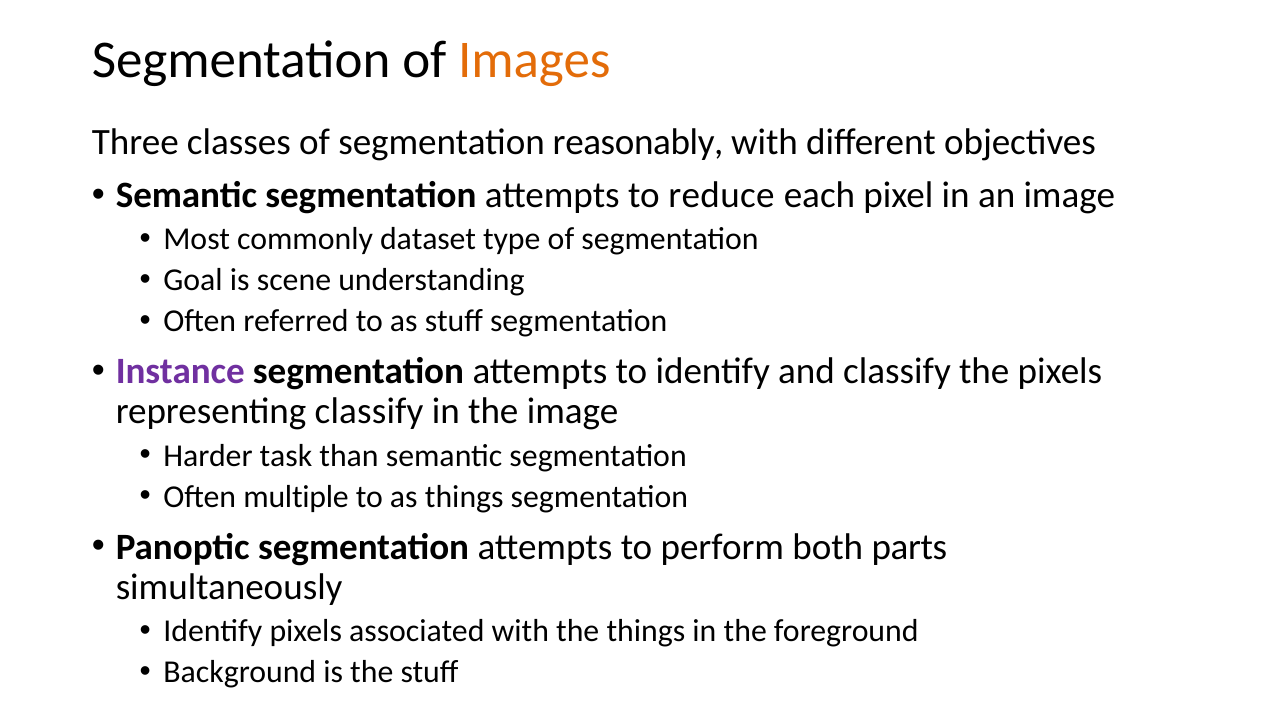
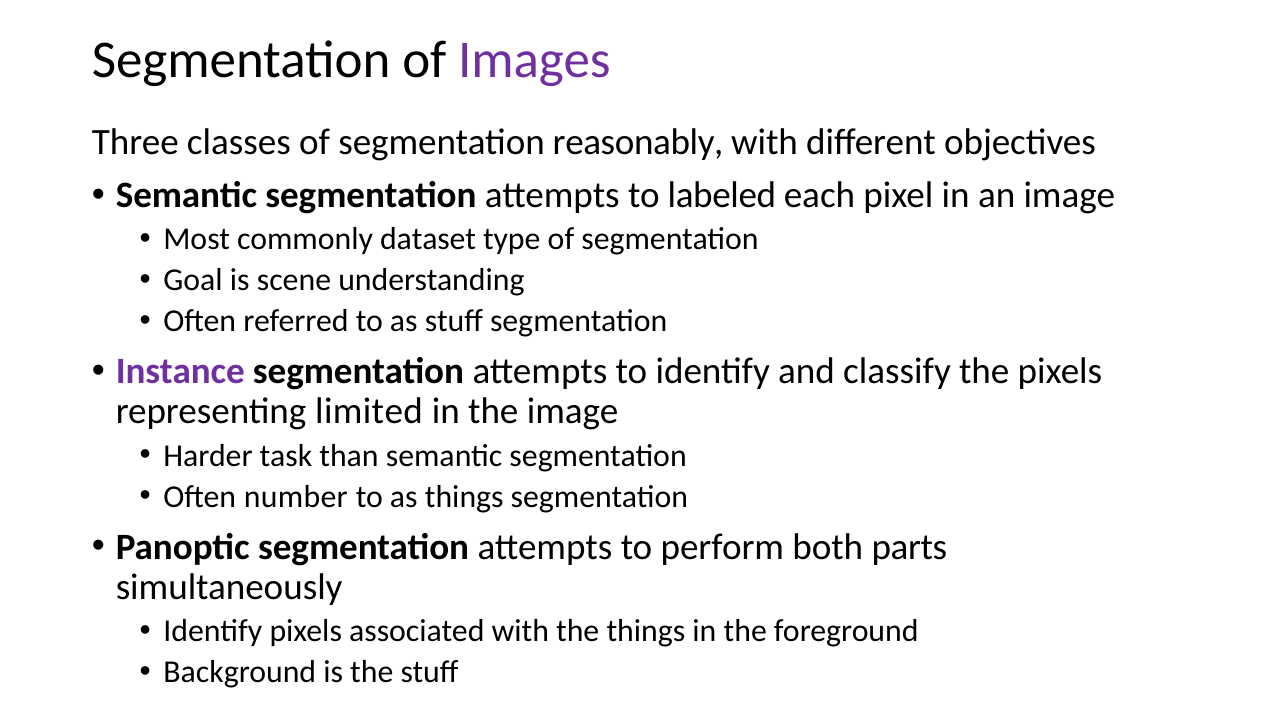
Images colour: orange -> purple (534, 60)
reduce: reduce -> labeled (722, 195)
representing classify: classify -> limited (369, 411)
multiple: multiple -> number (296, 496)
